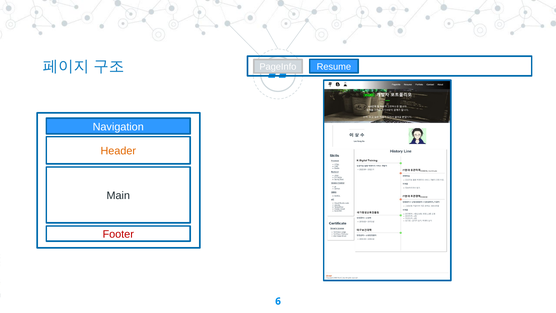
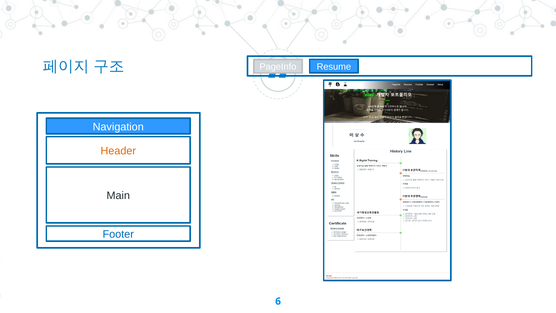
Footer colour: red -> blue (118, 234)
